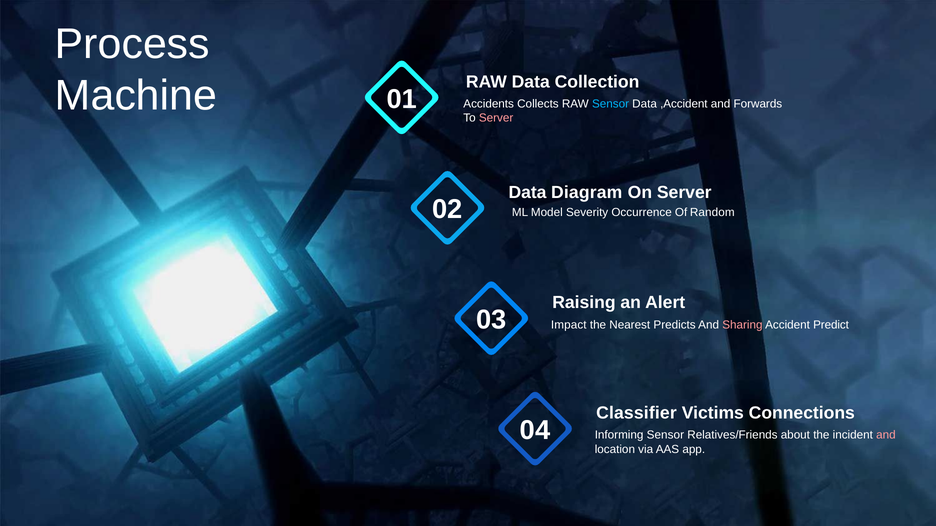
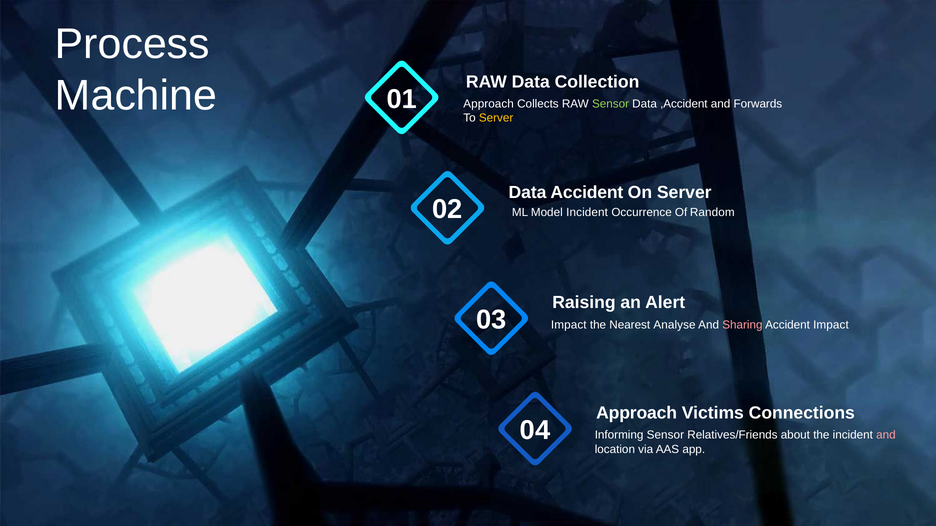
Accidents: Accidents -> Approach (489, 104)
Sensor colour: light blue -> light green (611, 104)
Server colour: pink -> yellow (496, 118)
Data Diagram: Diagram -> Accident (587, 192)
Model Severity: Severity -> Incident (587, 213)
Predicts: Predicts -> Analyse (675, 325)
Accident Predict: Predict -> Impact (831, 325)
Classifier: Classifier -> Approach (637, 413)
